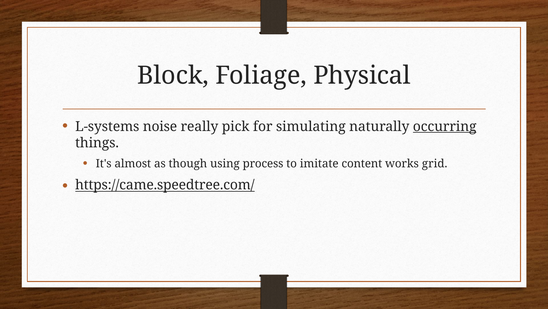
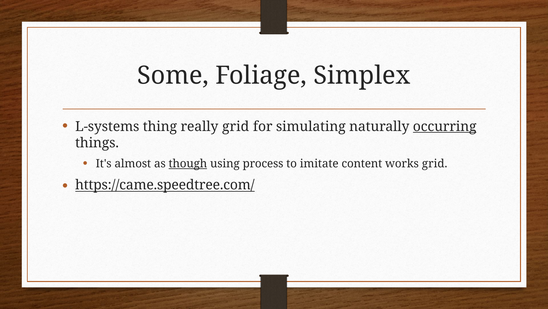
Block: Block -> Some (173, 75)
Physical: Physical -> Simplex (362, 75)
noise: noise -> thing (160, 126)
really pick: pick -> grid (236, 126)
though underline: none -> present (188, 163)
